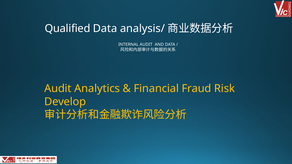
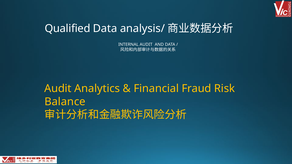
Develop: Develop -> Balance (65, 102)
